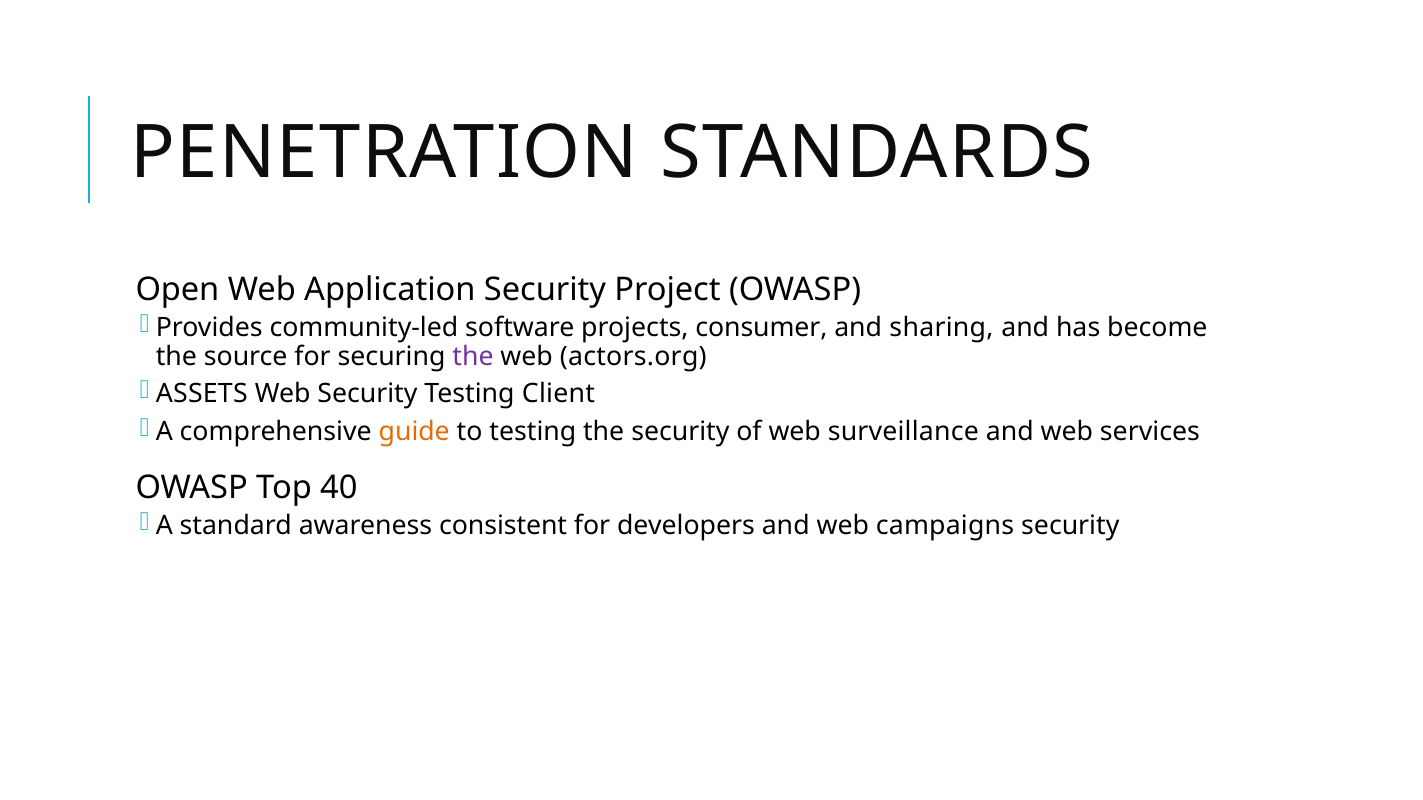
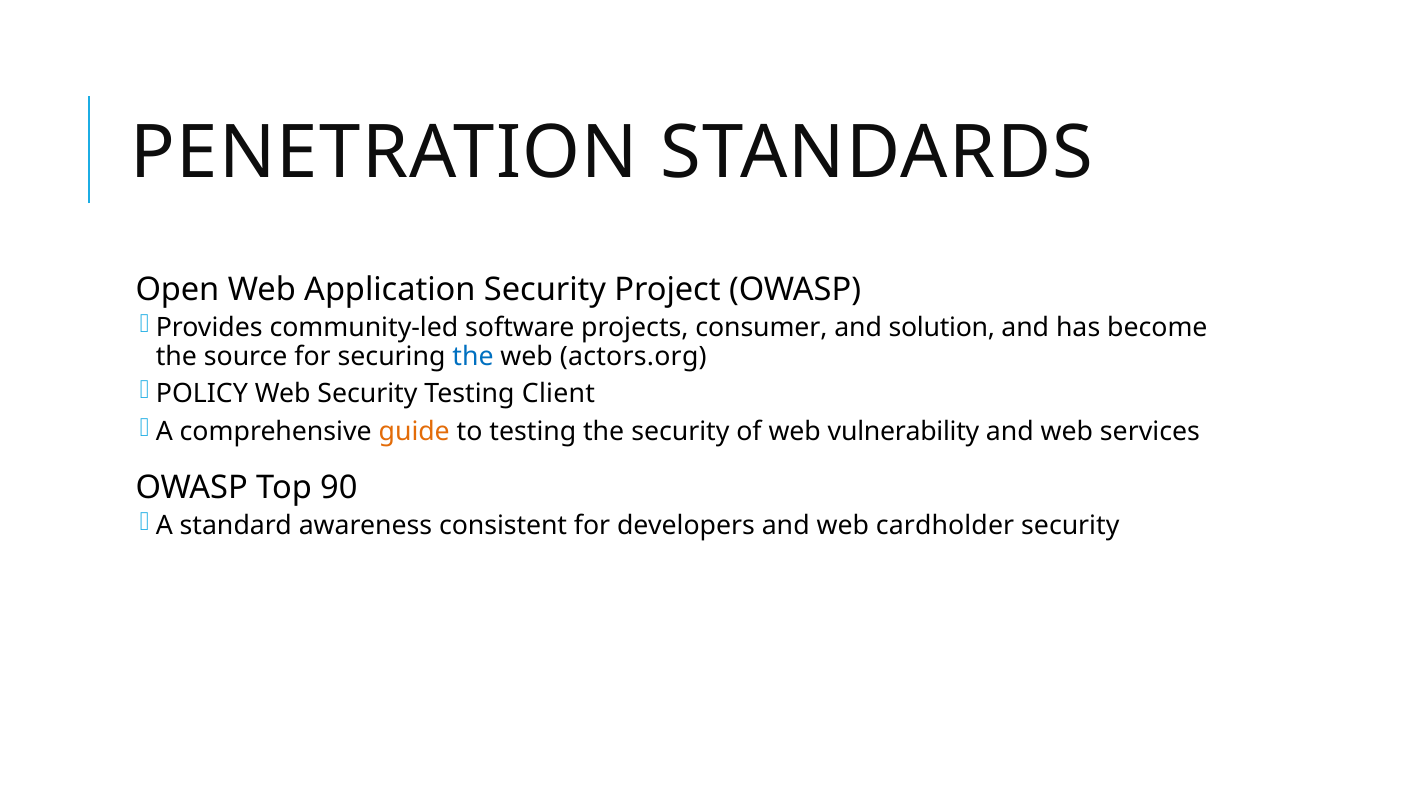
sharing: sharing -> solution (942, 328)
the colour: purple -> blue (473, 356)
ASSETS: ASSETS -> POLICY (202, 394)
surveillance: surveillance -> vulnerability (904, 432)
40: 40 -> 90 (339, 488)
campaigns: campaigns -> cardholder (945, 526)
